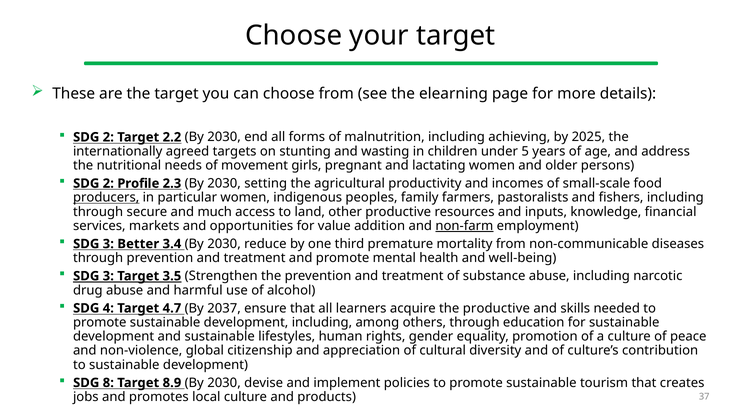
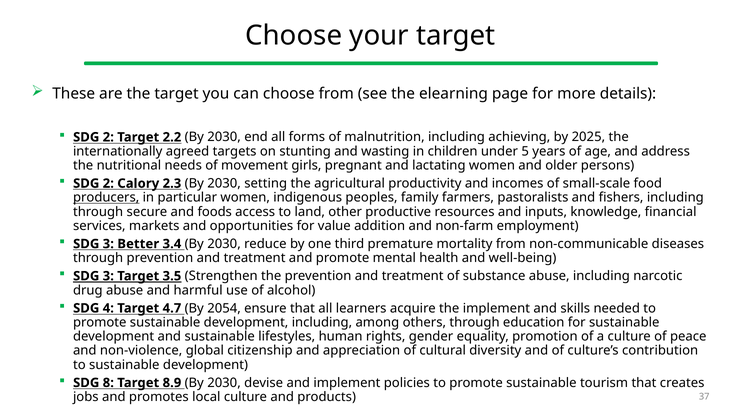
Profile: Profile -> Calory (138, 183)
much: much -> foods (215, 212)
non-farm underline: present -> none (464, 226)
2037: 2037 -> 2054 (224, 308)
the productive: productive -> implement (496, 308)
